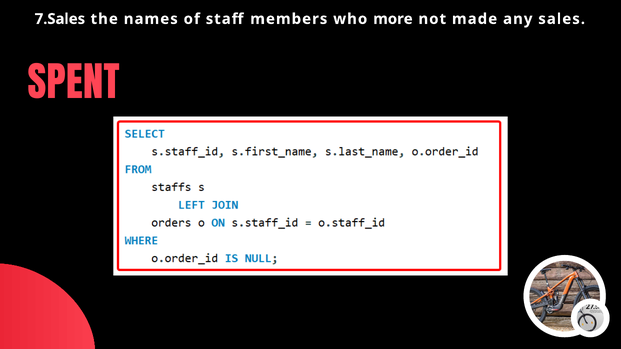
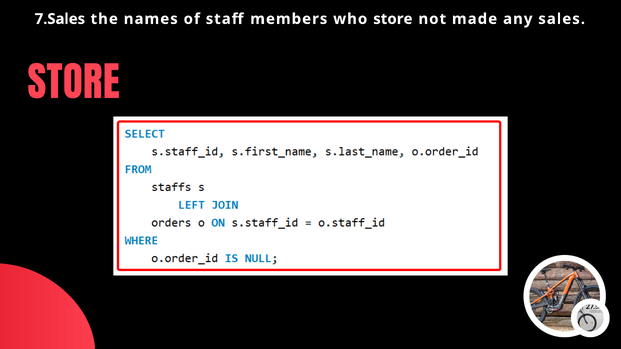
who more: more -> store (393, 19)
SPENT: SPENT -> STORE (74, 85)
